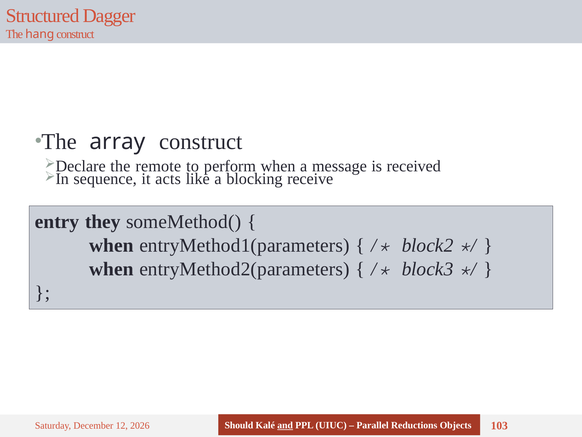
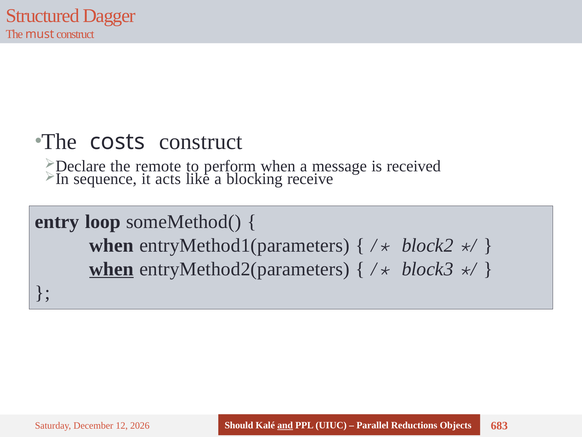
hang: hang -> must (40, 34)
array: array -> costs (117, 142)
they: they -> loop (103, 222)
when underline: none -> present (111, 269)
103: 103 -> 683 (499, 425)
